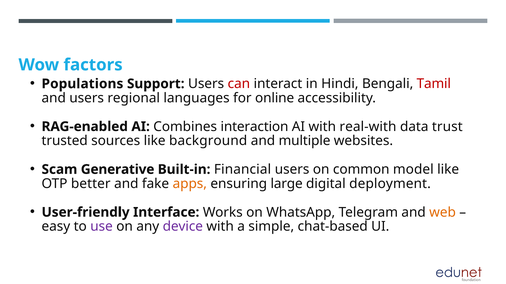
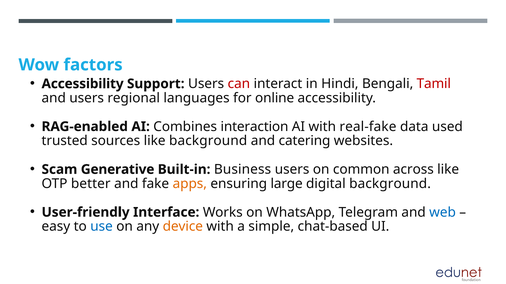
Populations: Populations -> Accessibility (83, 84)
real-with: real-with -> real-fake (368, 127)
trust: trust -> used (447, 127)
multiple: multiple -> catering (305, 141)
Financial: Financial -> Business (243, 170)
model: model -> across (413, 170)
digital deployment: deployment -> background (390, 184)
web colour: orange -> blue (443, 213)
use colour: purple -> blue (102, 227)
device colour: purple -> orange (183, 227)
